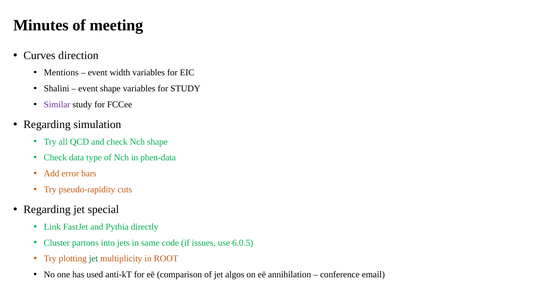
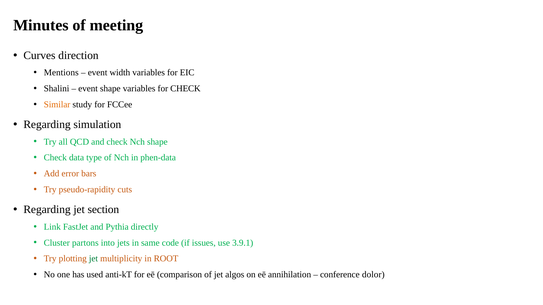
for STUDY: STUDY -> CHECK (185, 89)
Similar colour: purple -> orange (57, 105)
special: special -> section (103, 210)
6.0.5: 6.0.5 -> 3.9.1 (243, 243)
email: email -> dolor (373, 275)
